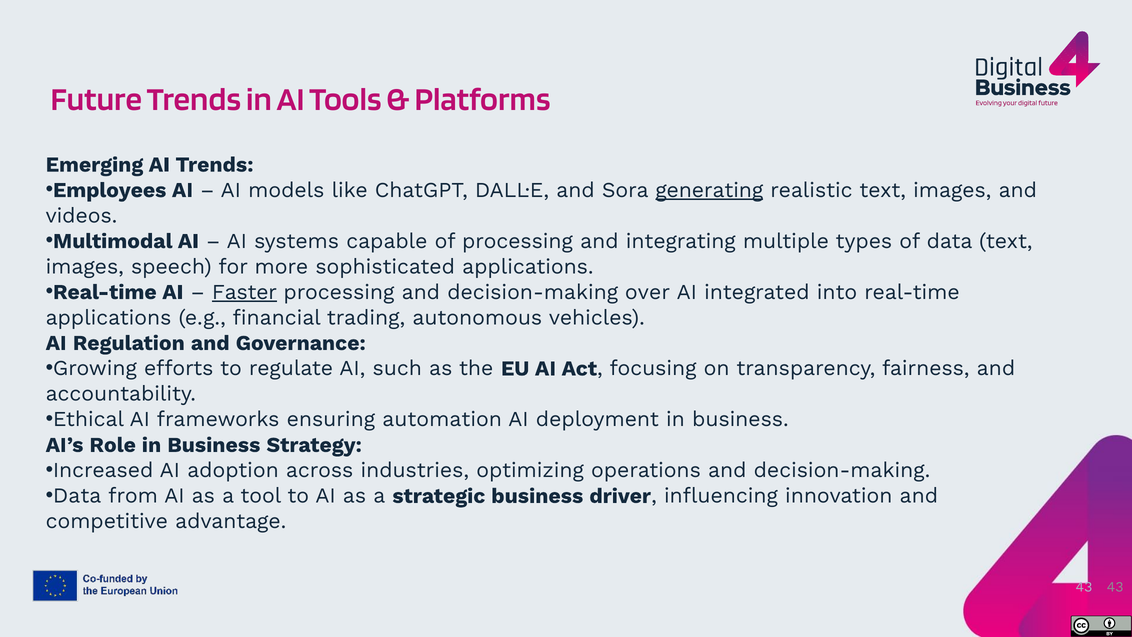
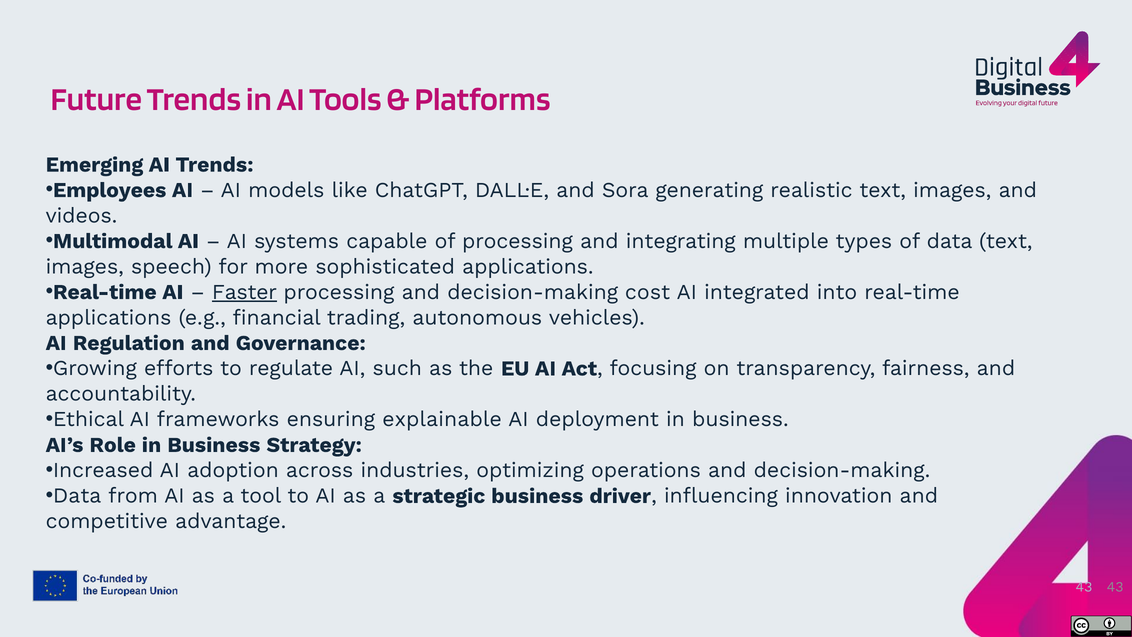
generating underline: present -> none (709, 190)
over: over -> cost (648, 292)
automation: automation -> explainable (442, 419)
